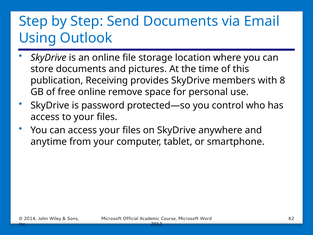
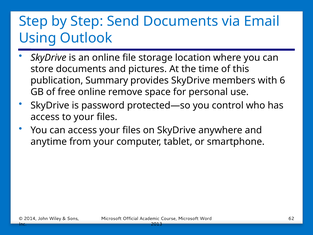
Receiving: Receiving -> Summary (107, 80)
8: 8 -> 6 (282, 80)
